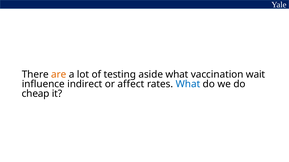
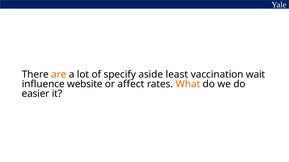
testing: testing -> specify (120, 75)
aside what: what -> least (177, 75)
indirect: indirect -> website (85, 84)
What colour: blue -> orange (188, 84)
cheap: cheap -> easier (36, 94)
